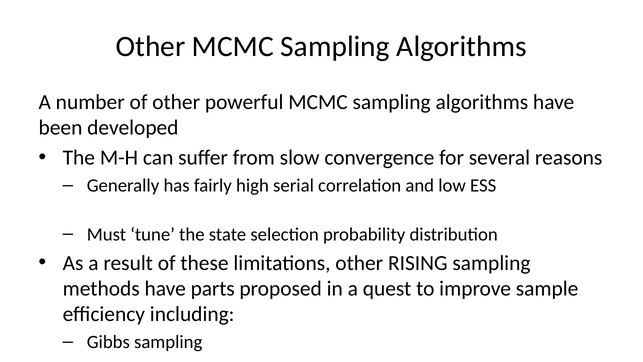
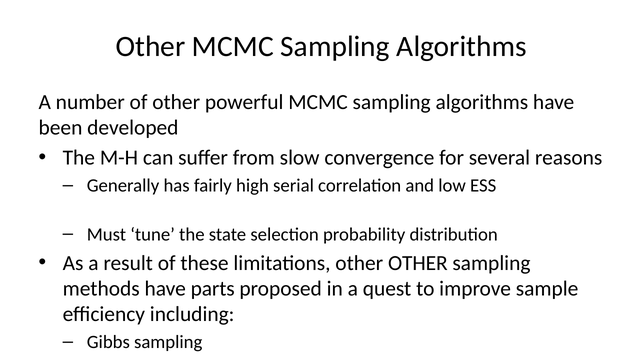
other RISING: RISING -> OTHER (418, 263)
